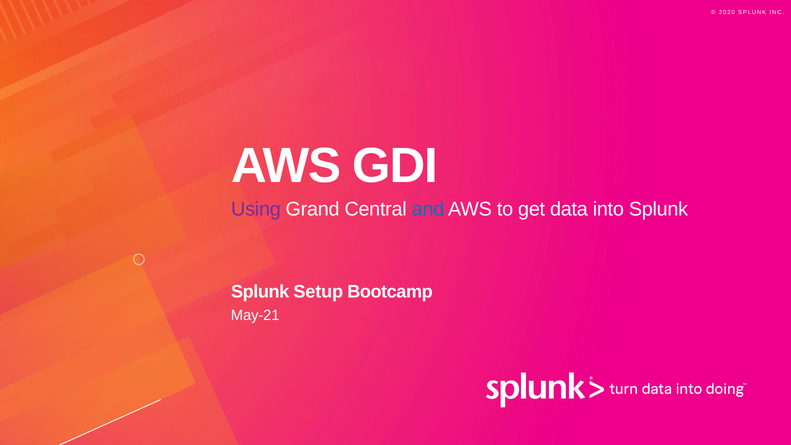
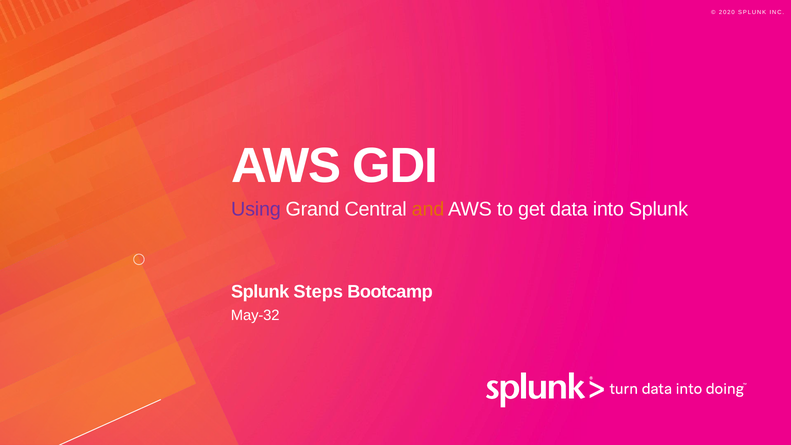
and colour: blue -> orange (428, 209)
Setup: Setup -> Steps (318, 292)
May-21: May-21 -> May-32 (255, 315)
